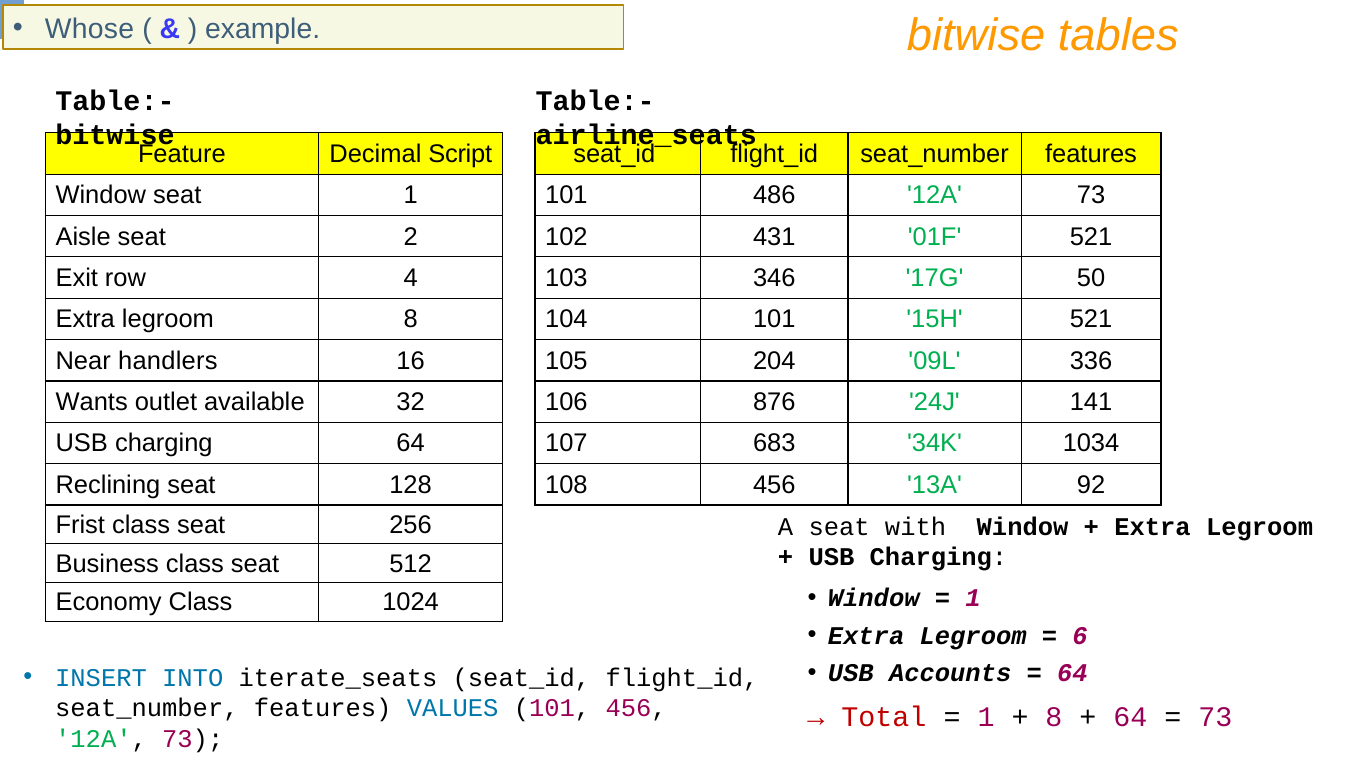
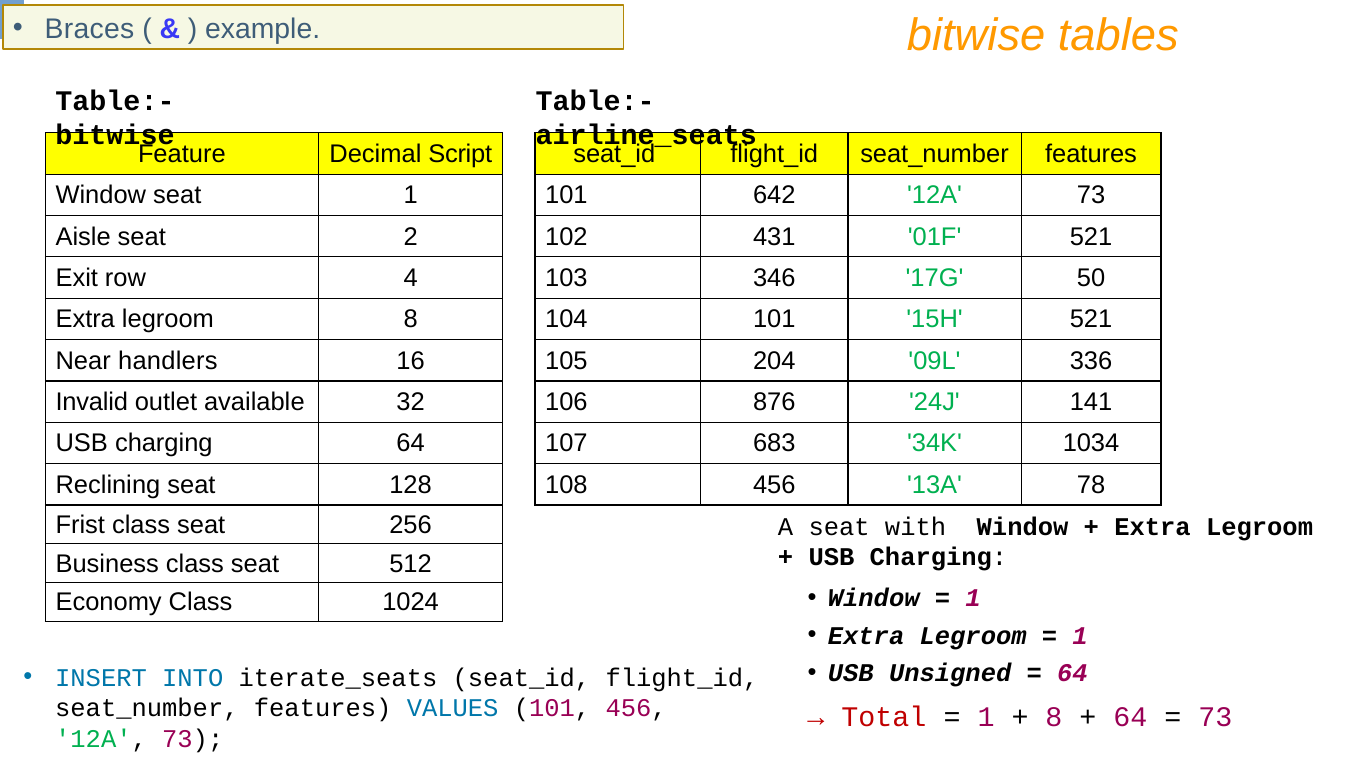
Whose: Whose -> Braces (89, 29)
486: 486 -> 642 (774, 195)
Wants: Wants -> Invalid (92, 402)
92: 92 -> 78 (1091, 484)
6: 6 -> 1 (1080, 635)
Accounts: Accounts -> Unsigned (950, 673)
